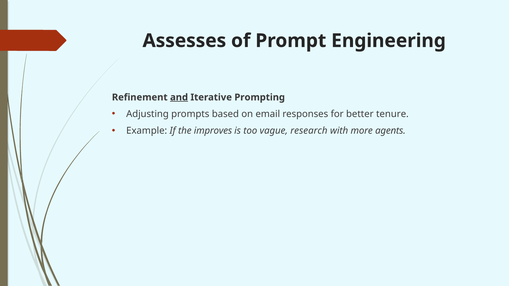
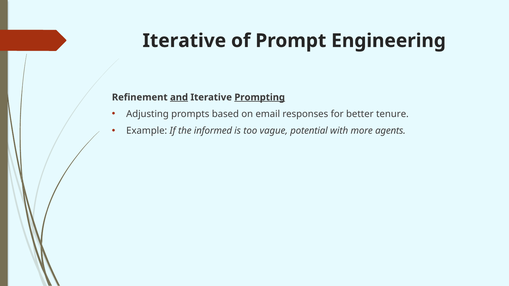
Assesses: Assesses -> Iterative (184, 41)
Prompting underline: none -> present (260, 97)
improves: improves -> informed (213, 131)
research: research -> potential (309, 131)
